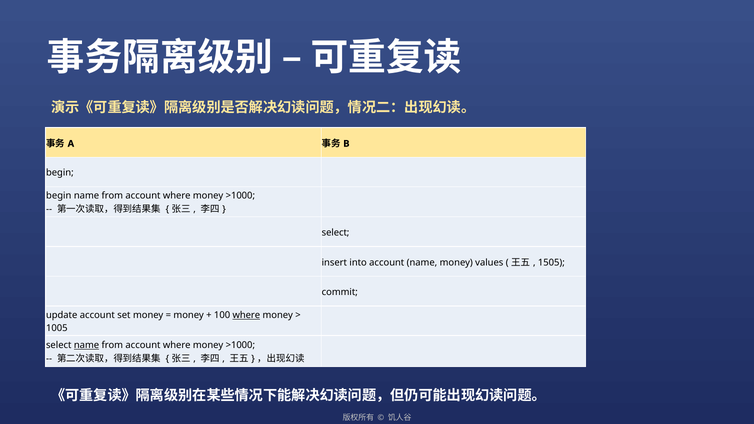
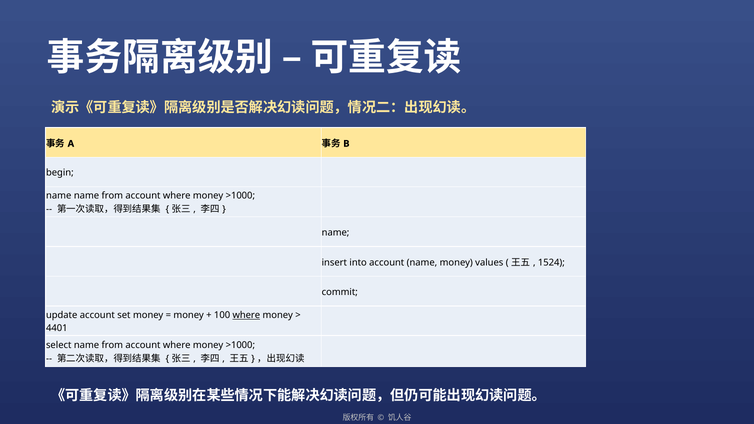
begin: begin -> name (59, 196)
select: select -> name (336, 232)
1505: 1505 -> 1524 (551, 263)
1005: 1005 -> 4401 (57, 328)
name underline: present -> none (87, 345)
